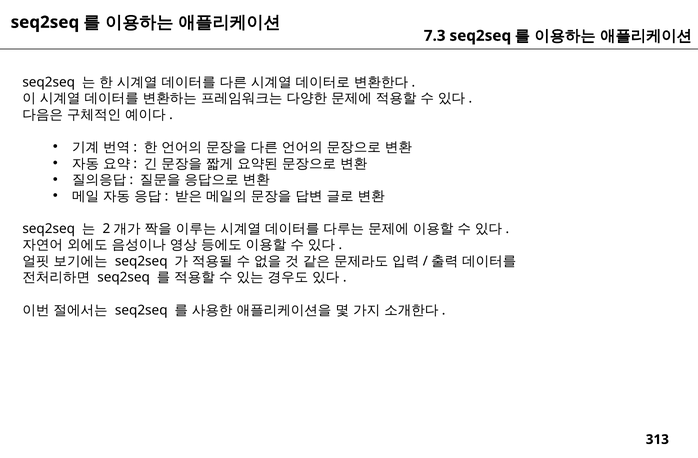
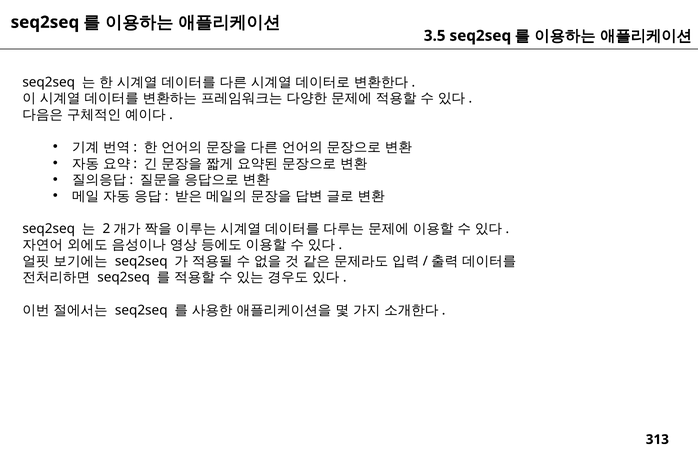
7.3: 7.3 -> 3.5 (435, 36)
